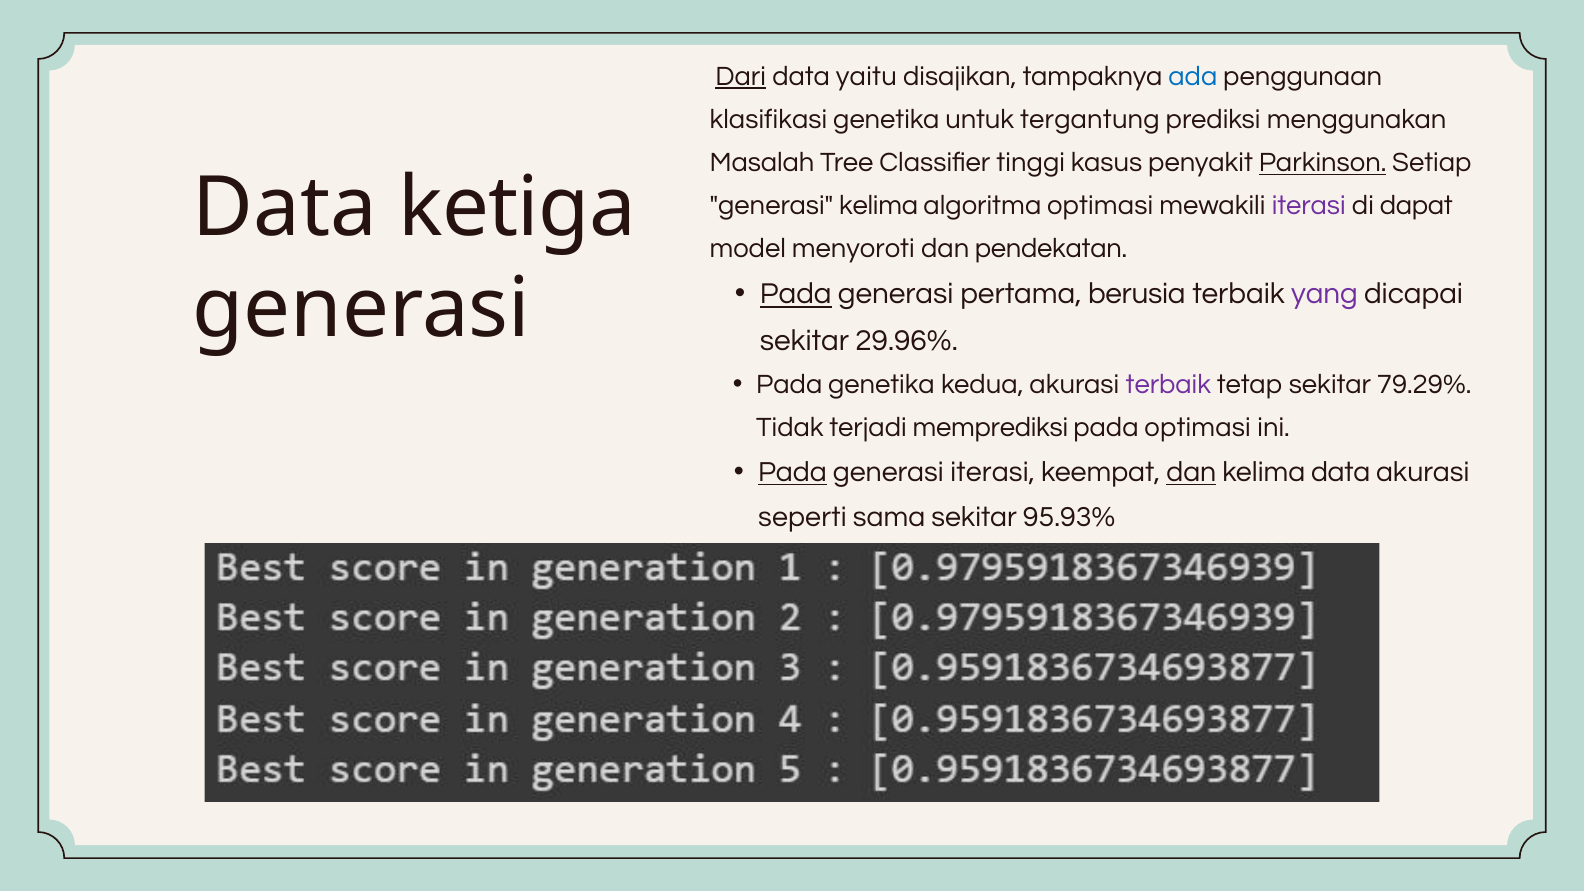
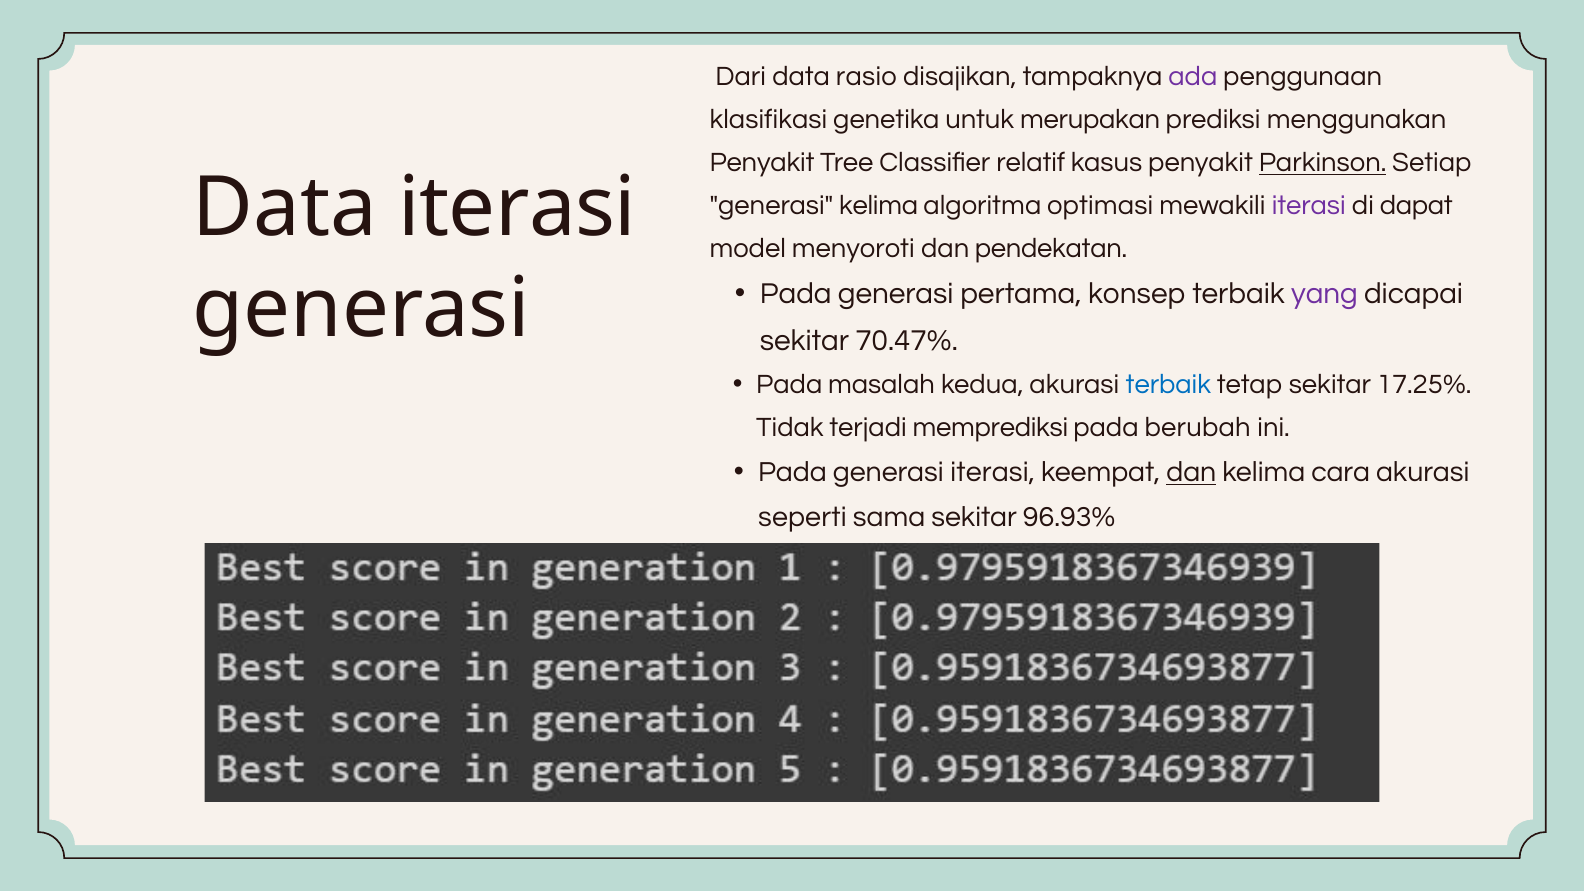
Dari underline: present -> none (741, 77)
yaitu: yaitu -> rasio (866, 77)
ada colour: blue -> purple (1193, 77)
tergantung: tergantung -> merupakan (1090, 120)
Masalah: Masalah -> Penyakit (762, 163)
tinggi: tinggi -> relatif (1031, 163)
Data ketiga: ketiga -> iterasi (517, 208)
Pada underline: present -> none (796, 294)
berusia: berusia -> konsep (1137, 294)
29.96%: 29.96% -> 70.47% (907, 341)
Pada genetika: genetika -> masalah (881, 385)
terbaik colour: purple -> blue (1168, 385)
79.29%: 79.29% -> 17.25% (1424, 385)
pada optimasi: optimasi -> berubah (1198, 428)
Pada underline: present -> none (792, 472)
kelima data: data -> cara (1341, 472)
95.93%: 95.93% -> 96.93% (1069, 517)
